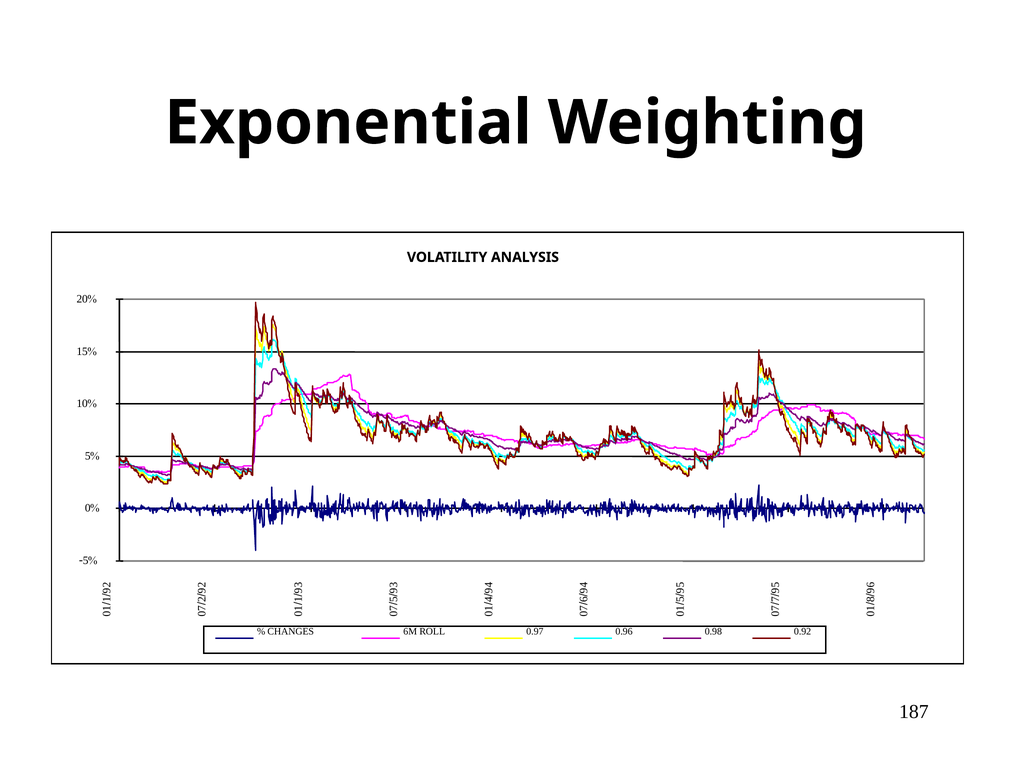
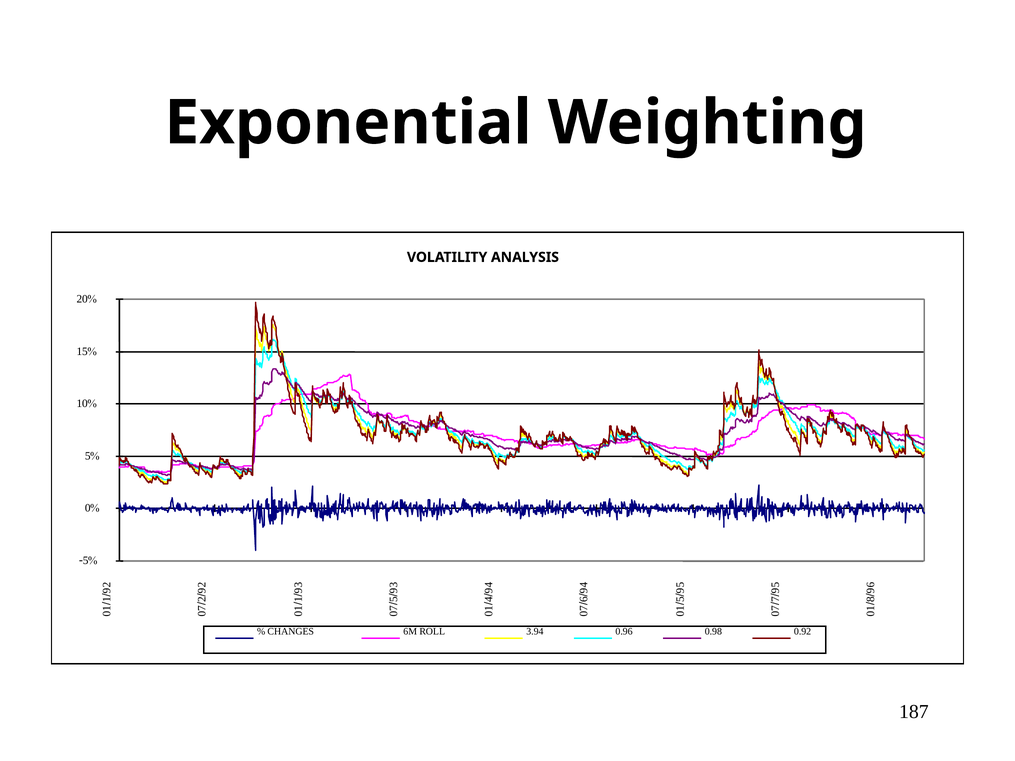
0.97: 0.97 -> 3.94 (535, 632)
